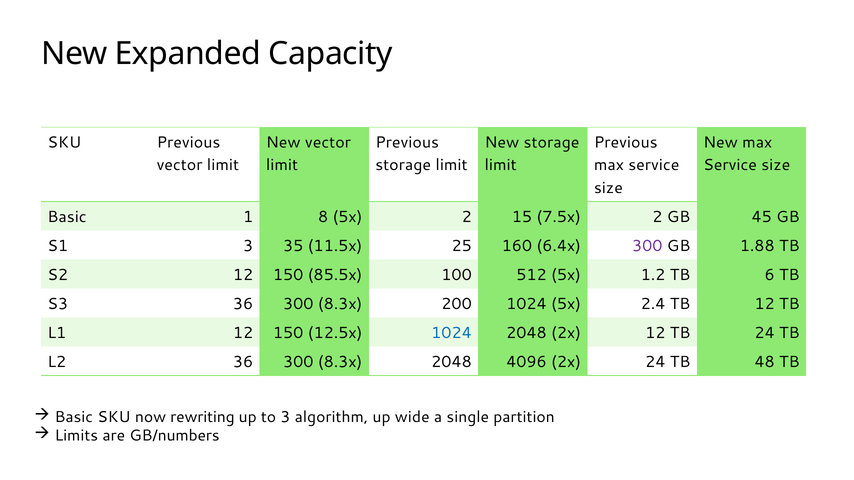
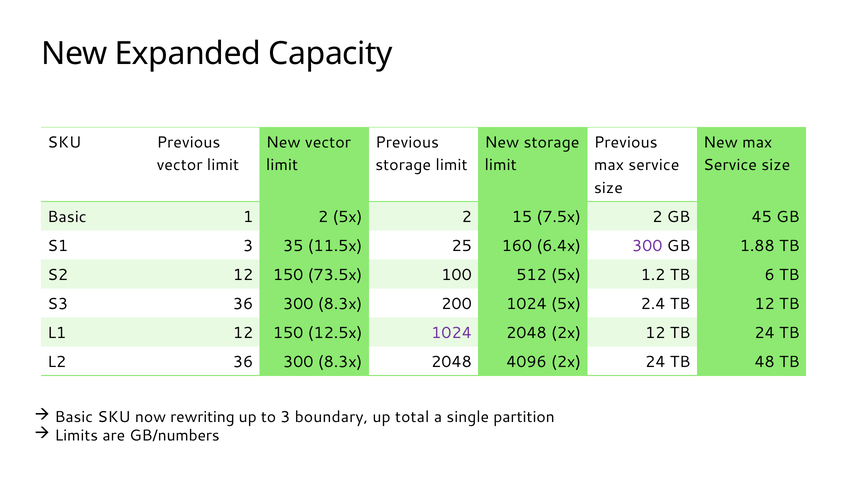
1 8: 8 -> 2 (323, 217)
85.5x: 85.5x -> 73.5x (335, 275)
1024 colour: blue -> purple (452, 333)
algorithm: algorithm -> boundary (331, 417)
wide: wide -> total (412, 417)
